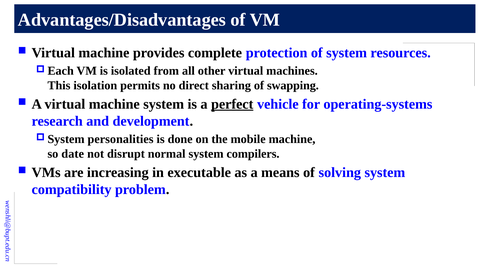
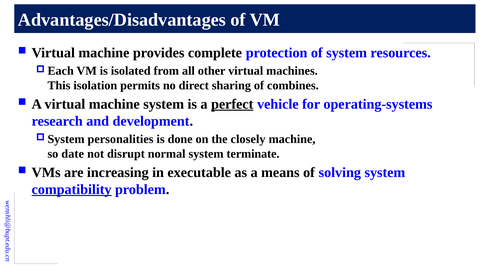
swapping: swapping -> combines (293, 85)
mobile: mobile -> closely (248, 139)
compilers: compilers -> terminate (253, 154)
compatibility underline: none -> present (72, 189)
